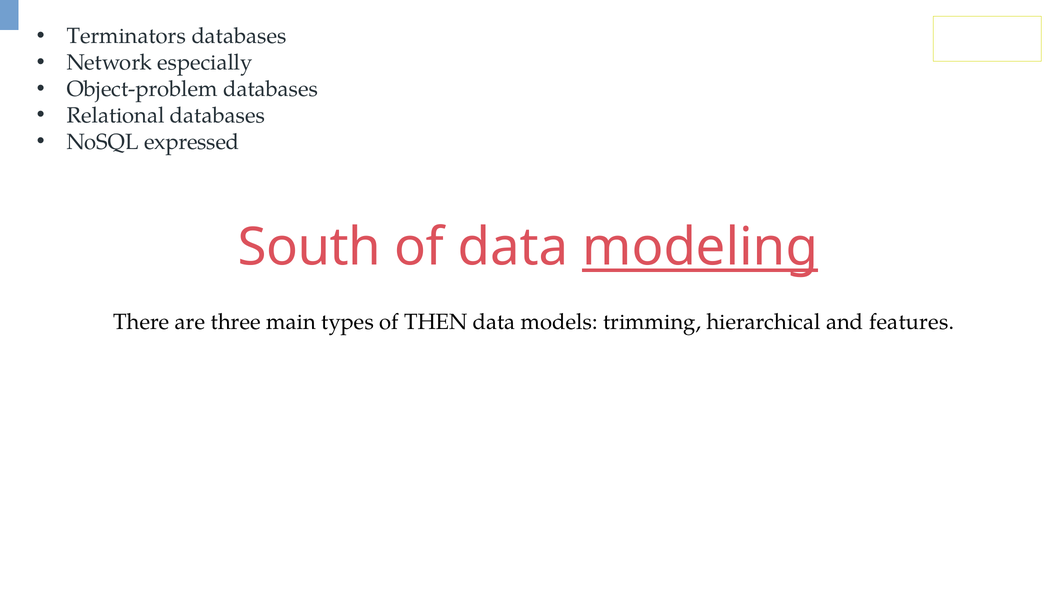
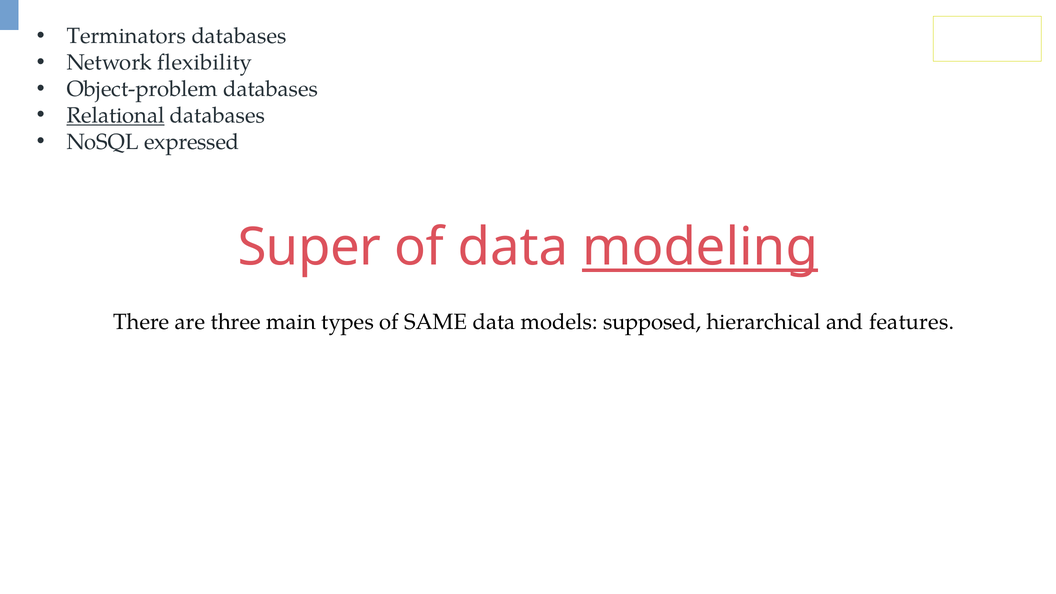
especially: especially -> flexibility (205, 63)
Relational underline: none -> present (116, 115)
South: South -> Super (309, 248)
THEN: THEN -> SAME (436, 322)
trimming: trimming -> supposed (652, 322)
